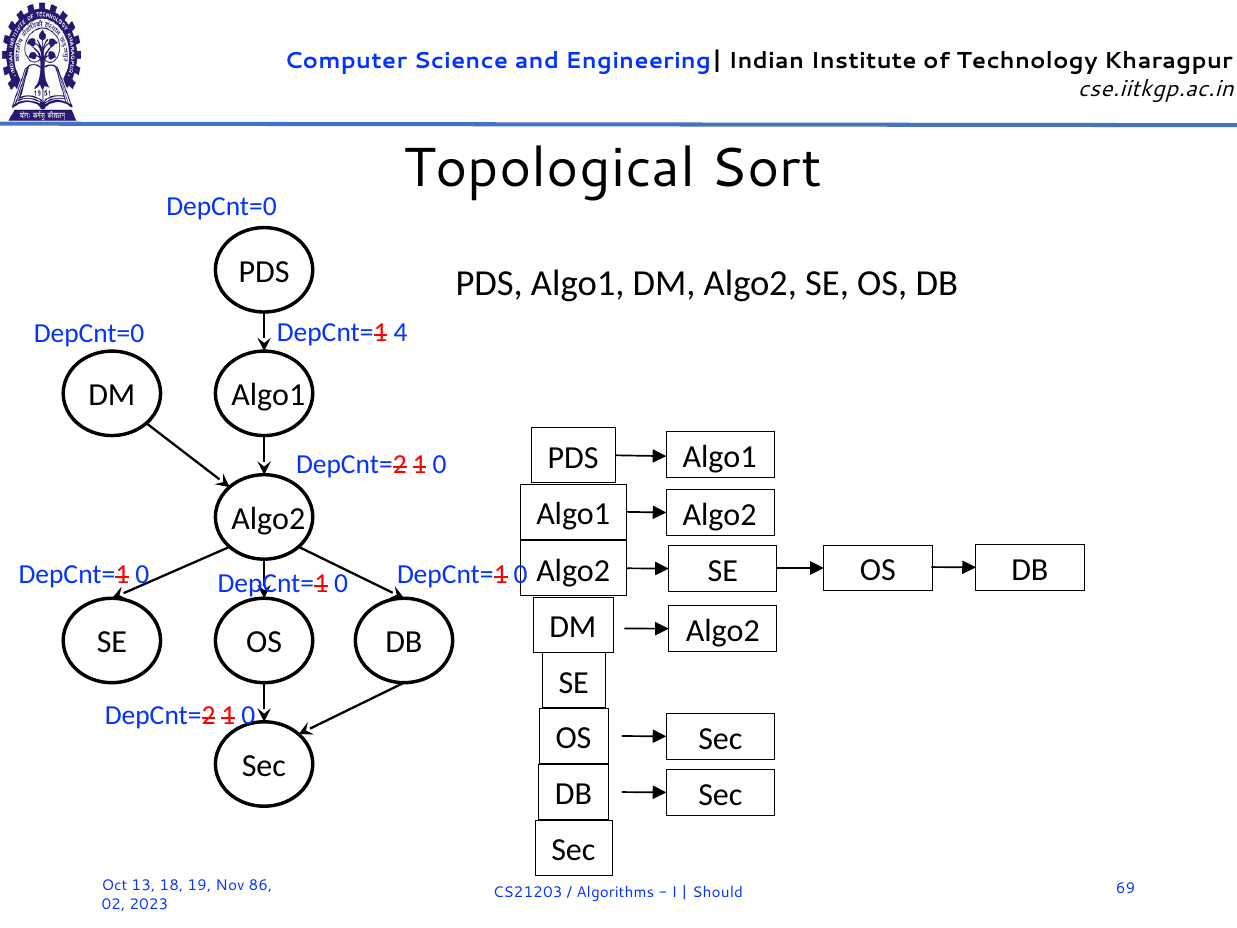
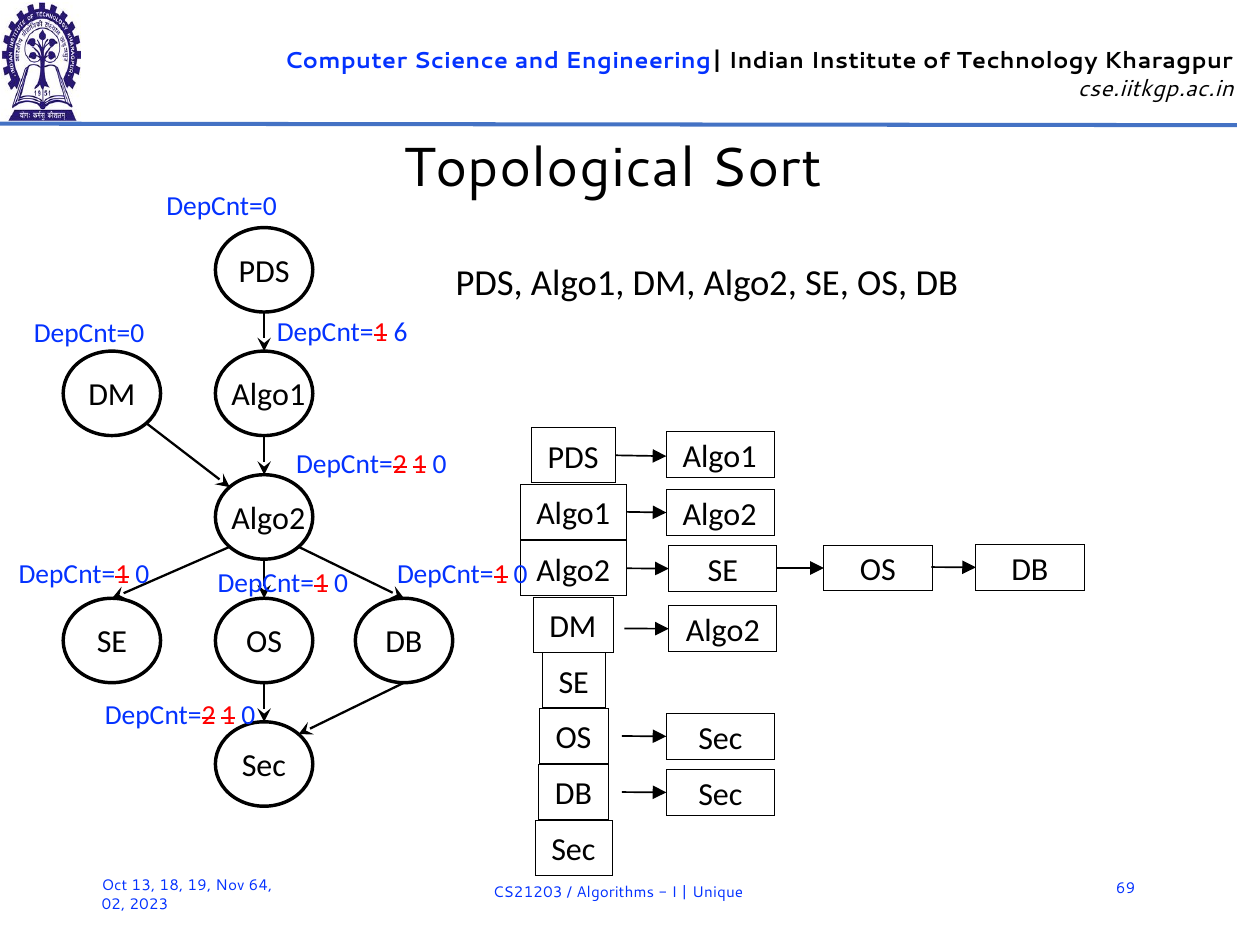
4: 4 -> 6 (400, 332)
86: 86 -> 64 (260, 886)
Should: Should -> Unique (718, 892)
